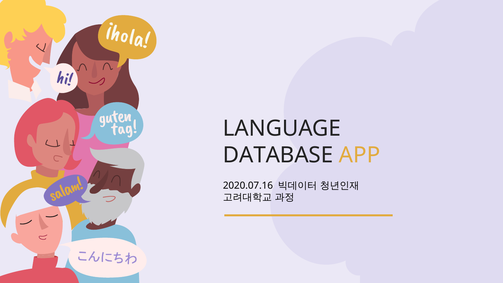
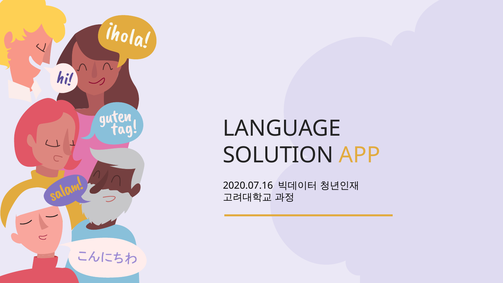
DATABASE: DATABASE -> SOLUTION (278, 155)
